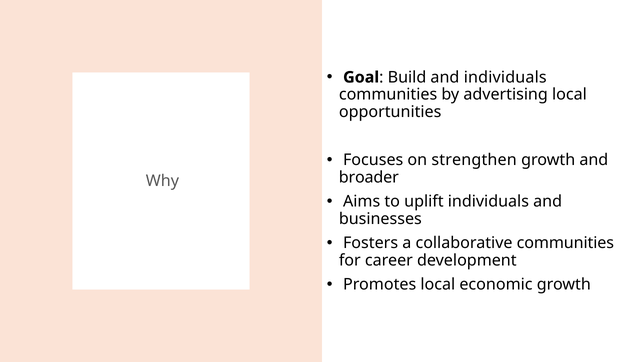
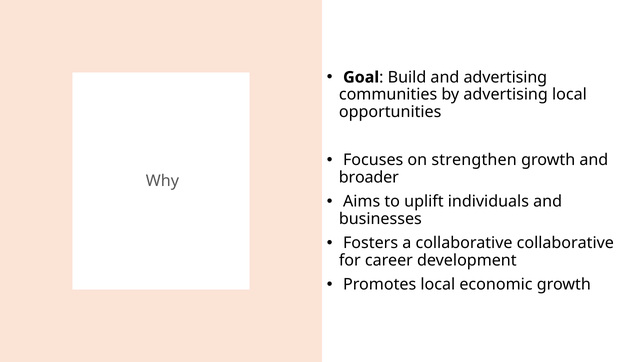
and individuals: individuals -> advertising (505, 77)
collaborative communities: communities -> collaborative (565, 243)
